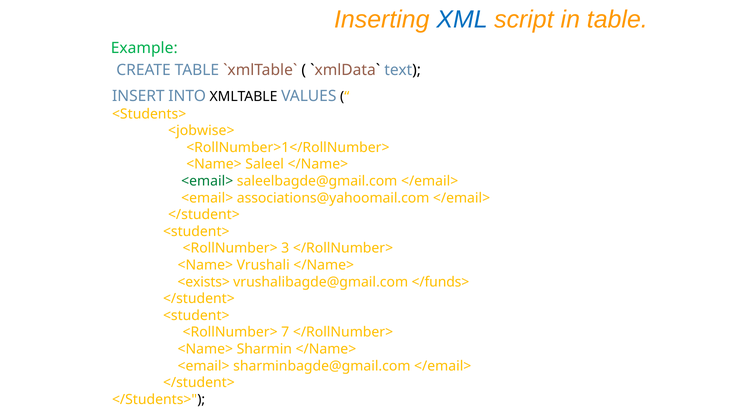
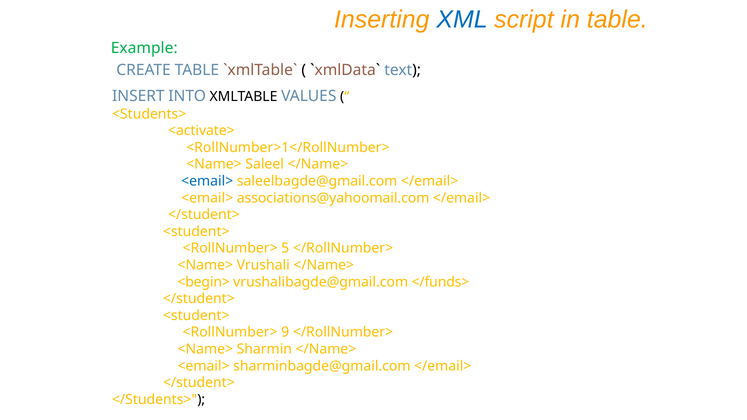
<jobwise>: <jobwise> -> <activate> (201, 131)
<email> colour: green -> blue (207, 181)
3: 3 -> 5 (285, 248)
<exists>: <exists> -> <begin> (204, 282)
7: 7 -> 9 (285, 332)
